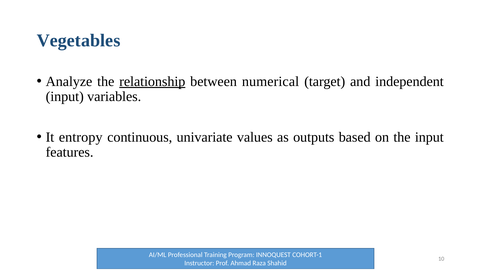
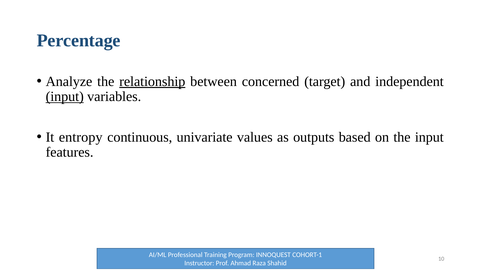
Vegetables: Vegetables -> Percentage (79, 40)
numerical: numerical -> concerned (271, 81)
input underline: none -> present (65, 96)
